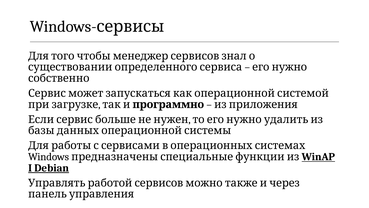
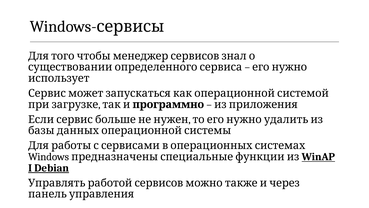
собственно: собственно -> использует (59, 78)
